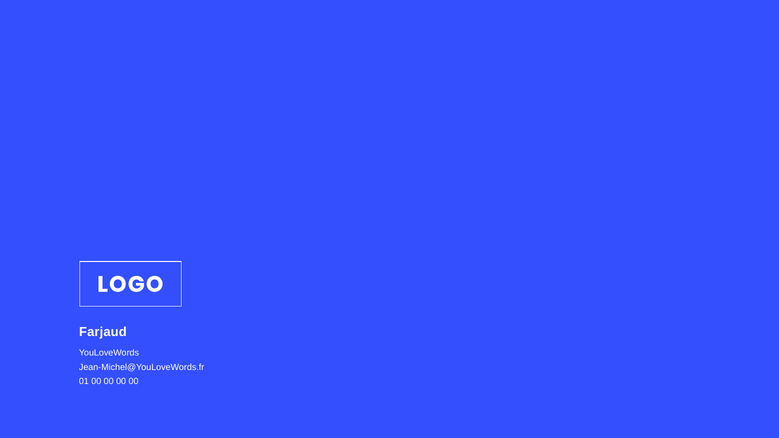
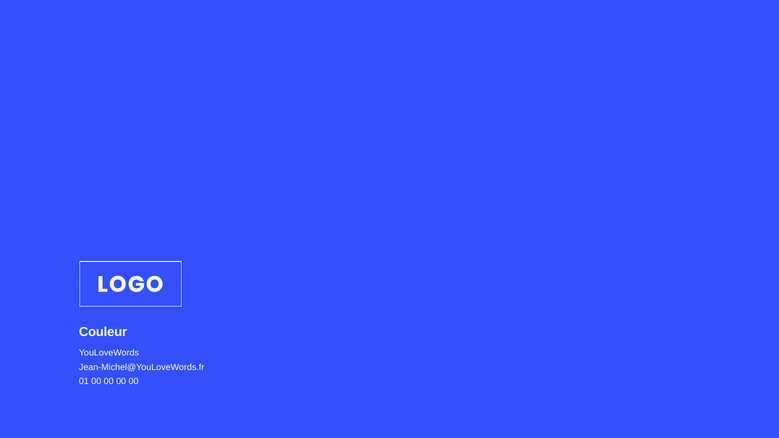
Farjaud: Farjaud -> Couleur (103, 332)
